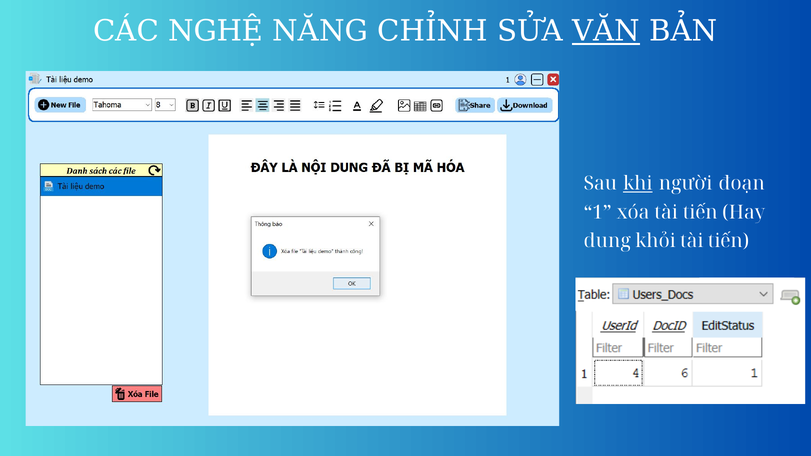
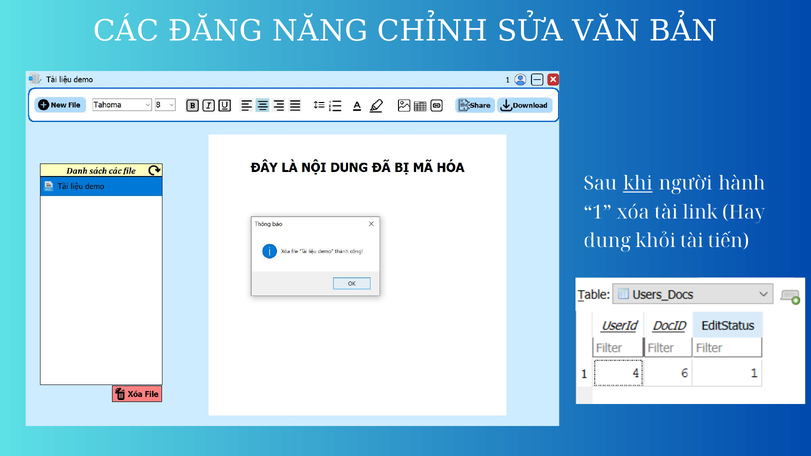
NGHỆ: NGHỆ -> ĐĂNG (215, 31)
VĂN underline: present -> none (606, 31)
đoạn: đoạn -> hành (742, 184)
xóa tài tiến: tiến -> link (700, 212)
